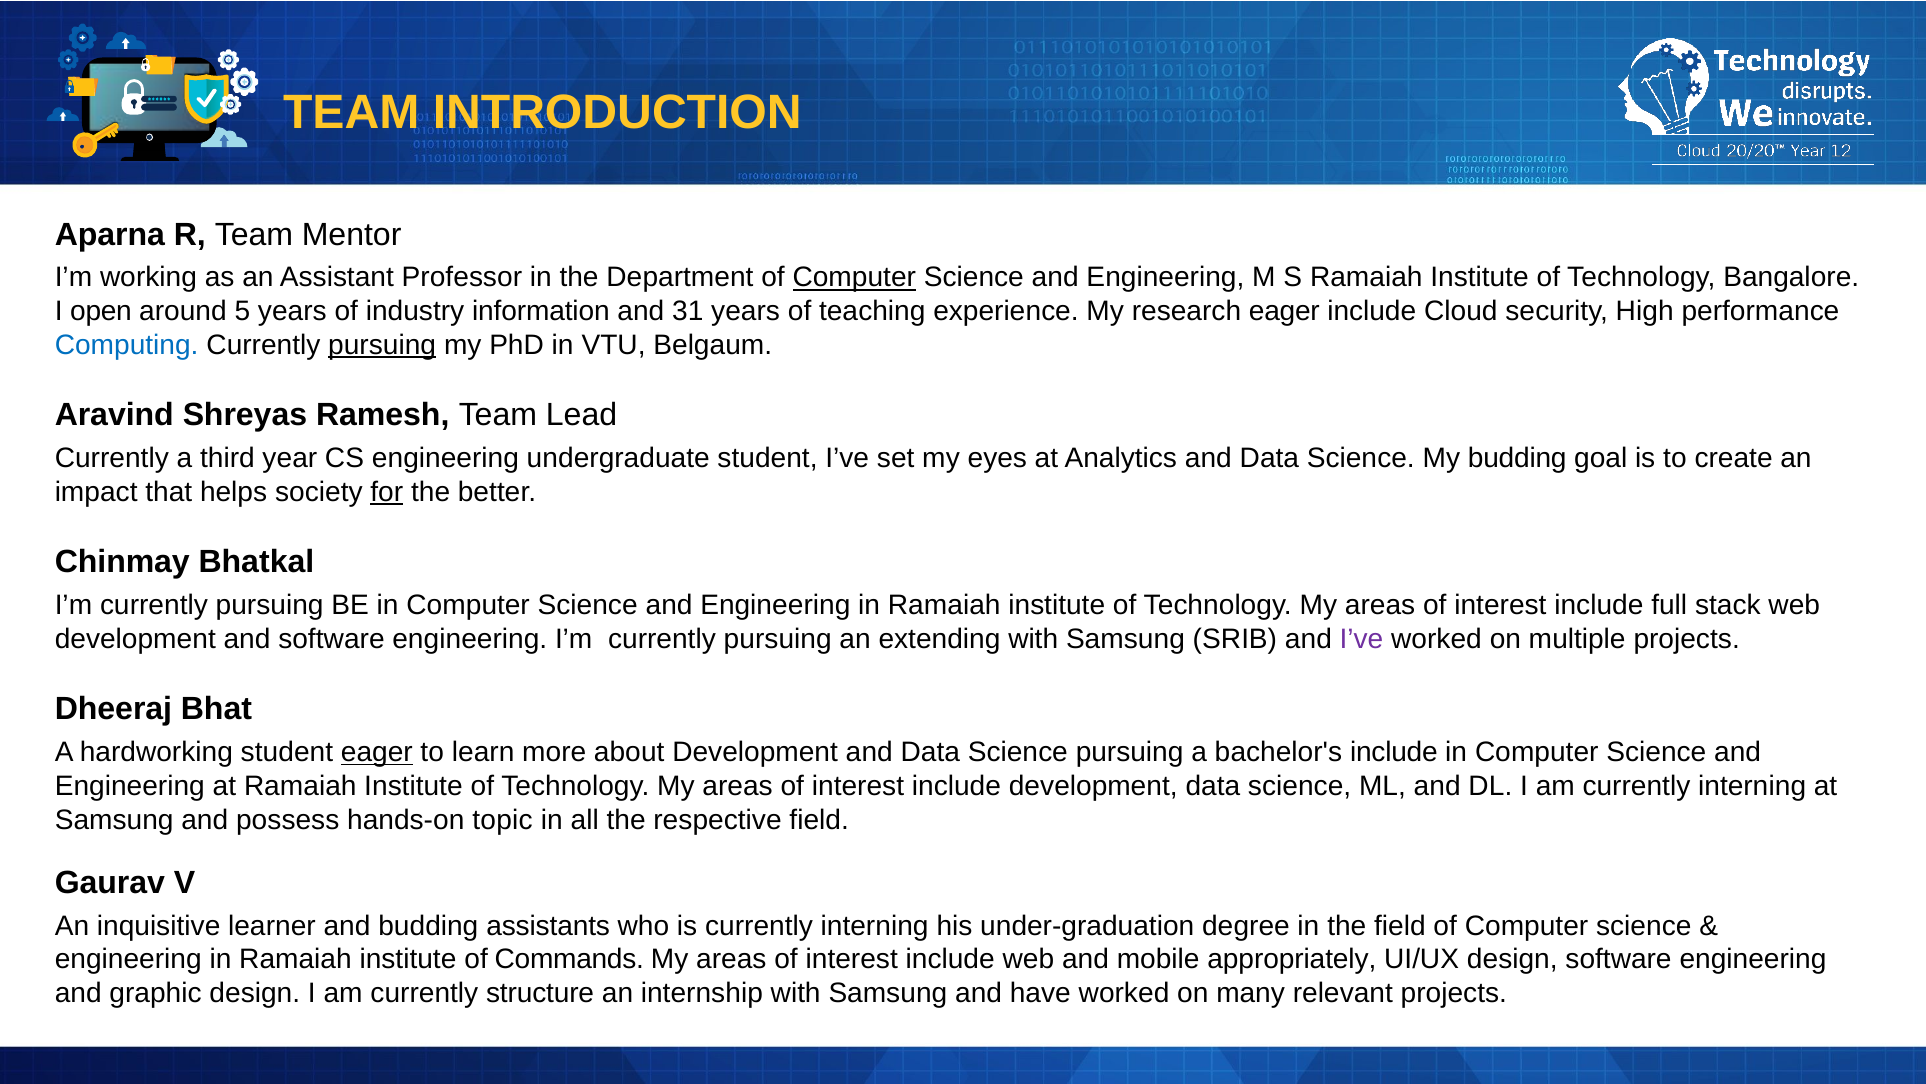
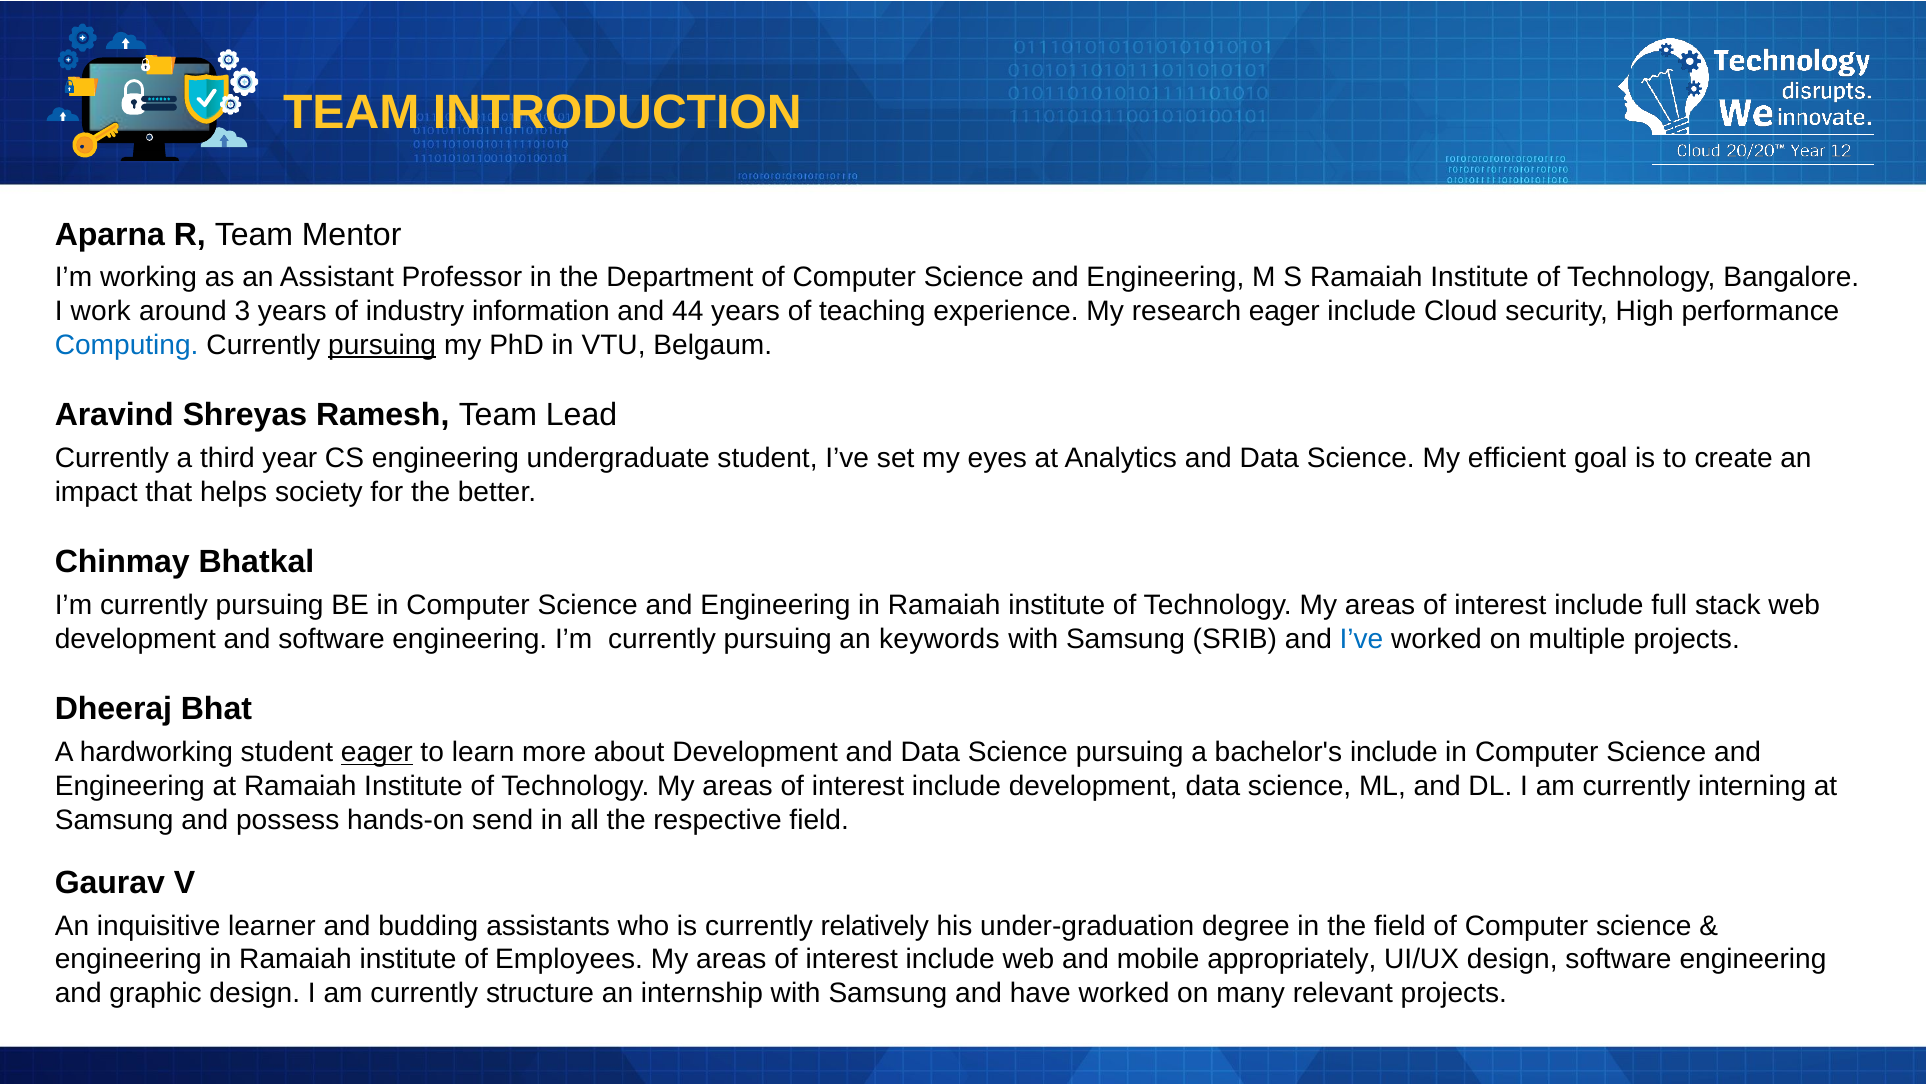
Computer underline: present -> none (854, 278)
open: open -> work (101, 311)
5: 5 -> 3 (242, 311)
31: 31 -> 44 (688, 311)
My budding: budding -> efficient (1517, 458)
for underline: present -> none (387, 492)
extending: extending -> keywords (939, 639)
I’ve colour: purple -> blue (1361, 639)
topic: topic -> send (503, 819)
is currently interning: interning -> relatively (875, 925)
Commands: Commands -> Employees (569, 959)
